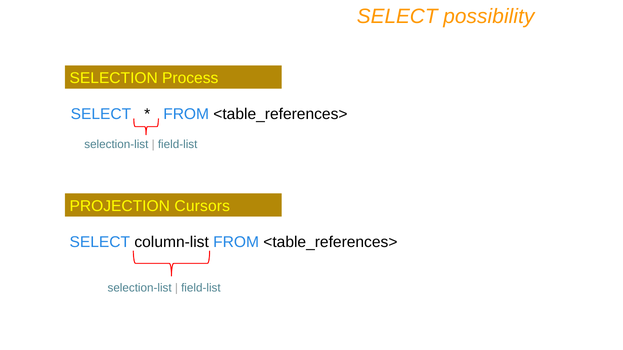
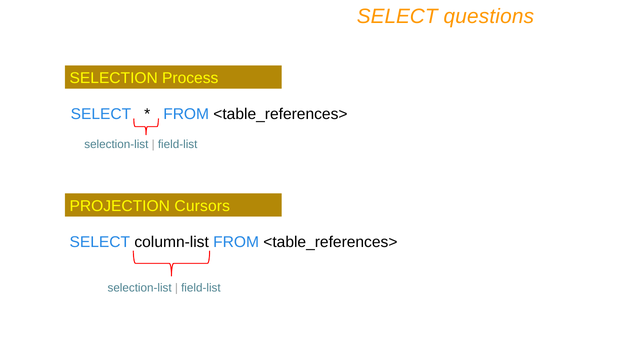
possibility: possibility -> questions (489, 16)
